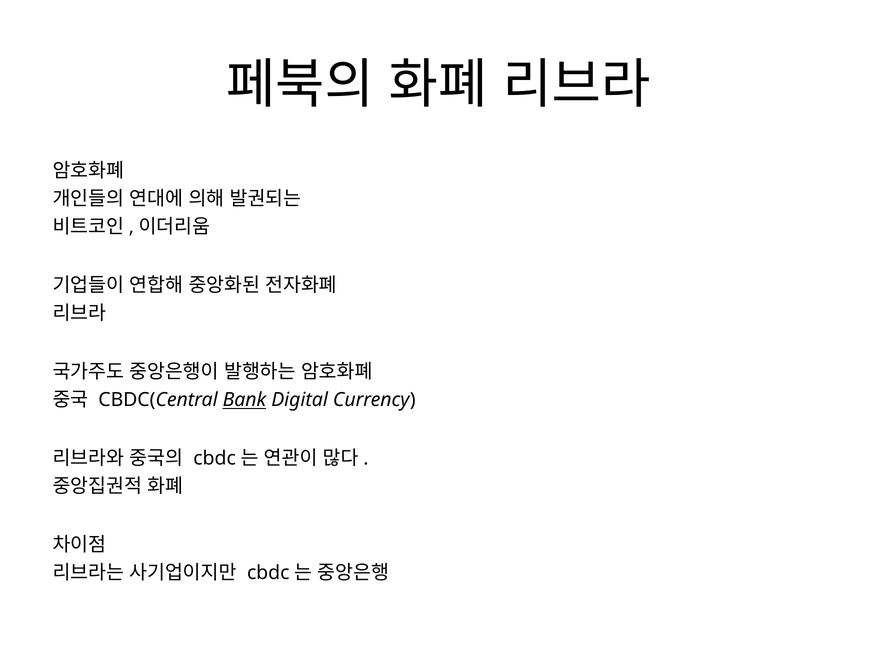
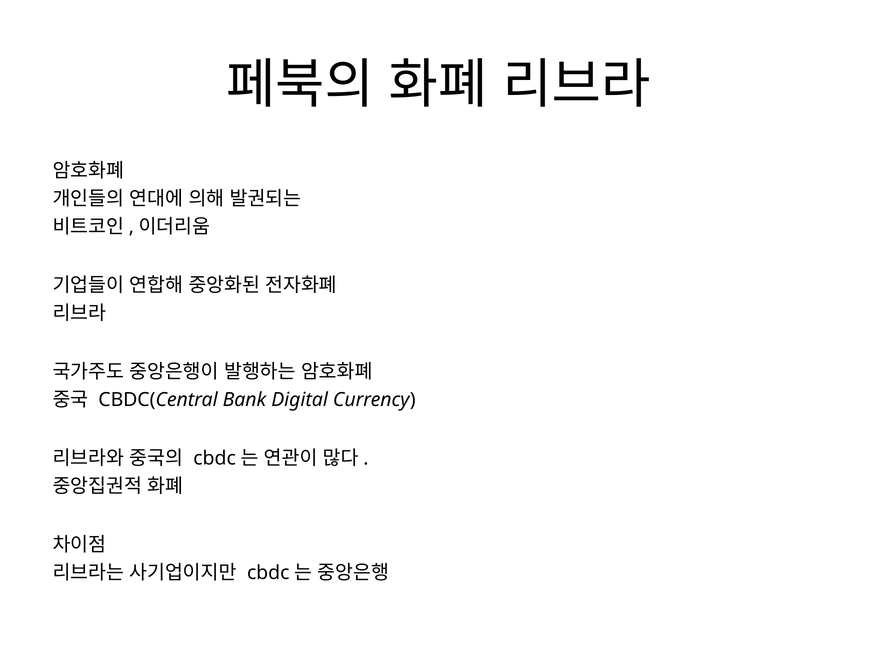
Bank underline: present -> none (244, 400)
